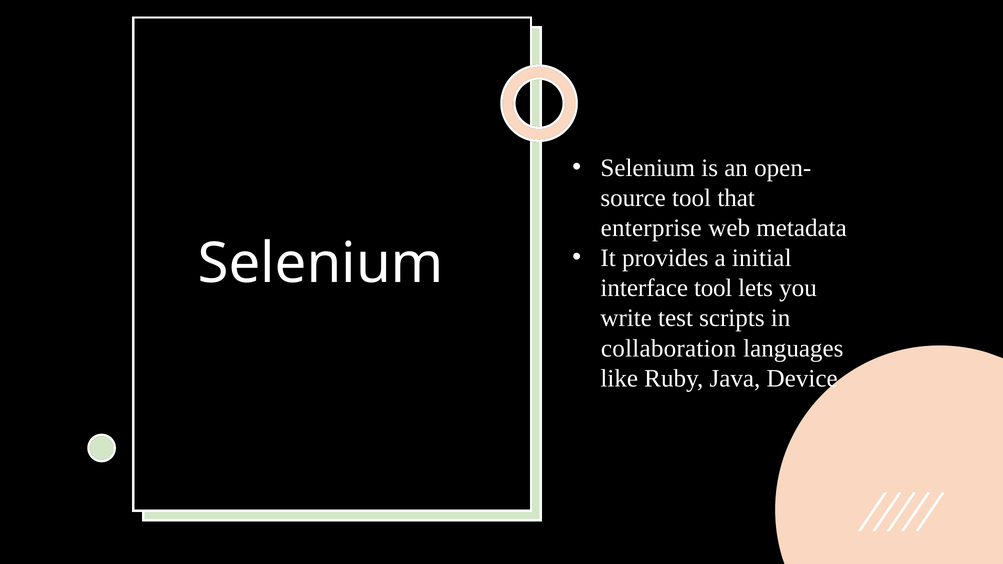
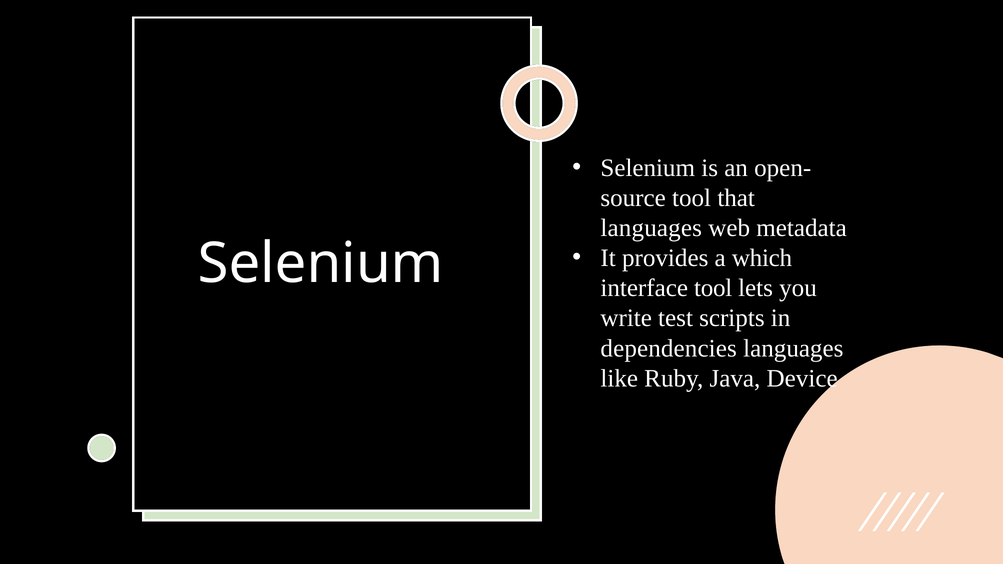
enterprise: enterprise -> languages (651, 228)
initial: initial -> which (762, 258)
collaboration: collaboration -> dependencies (669, 348)
